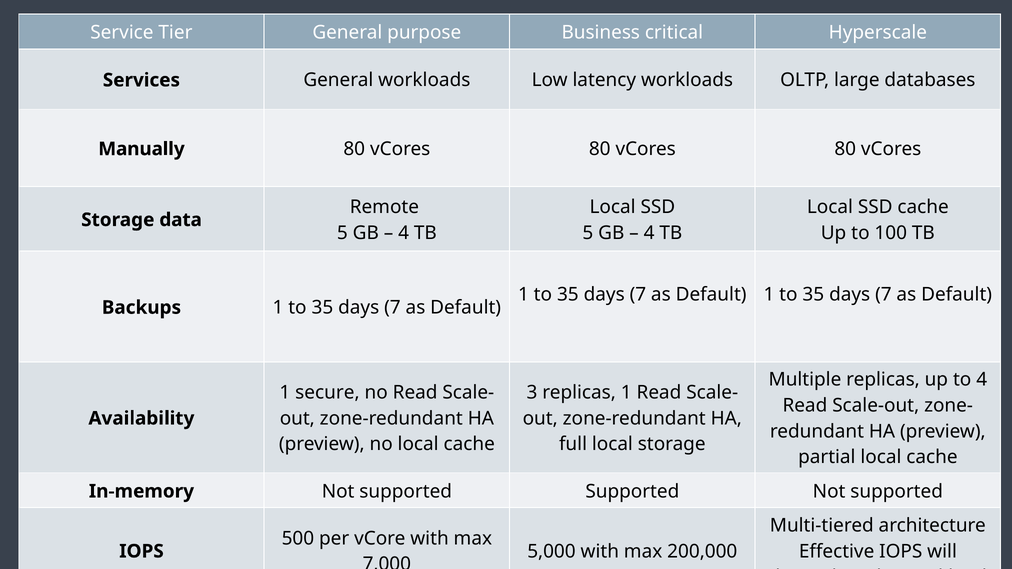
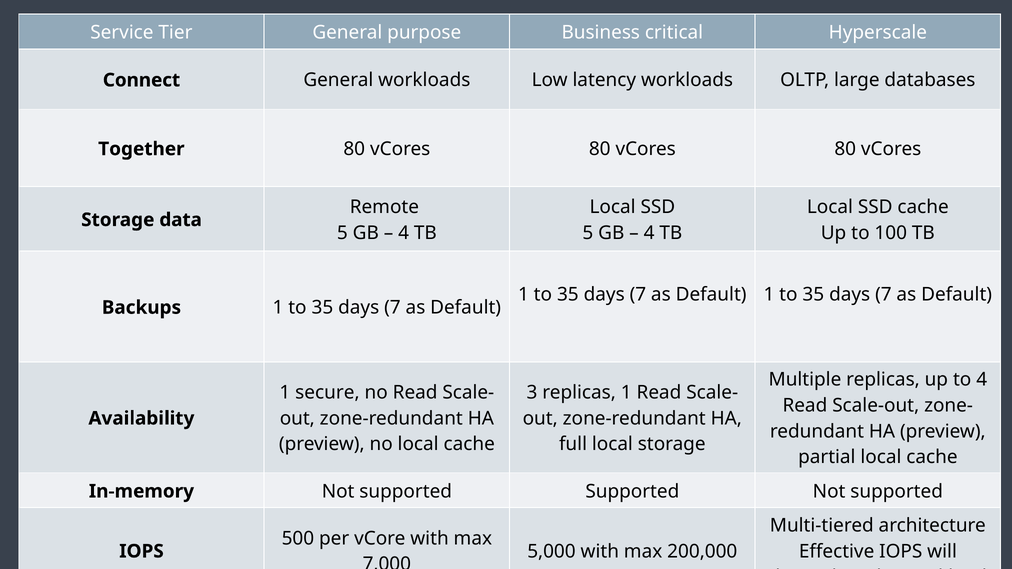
Services: Services -> Connect (141, 80)
Manually: Manually -> Together (141, 149)
